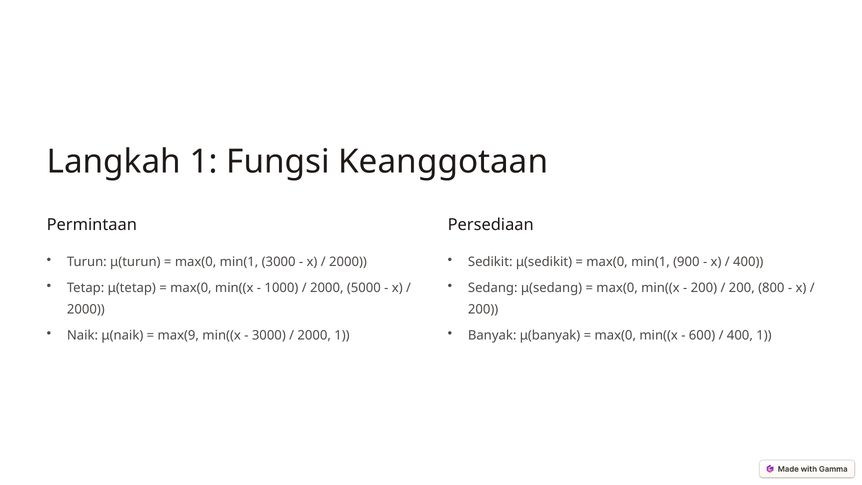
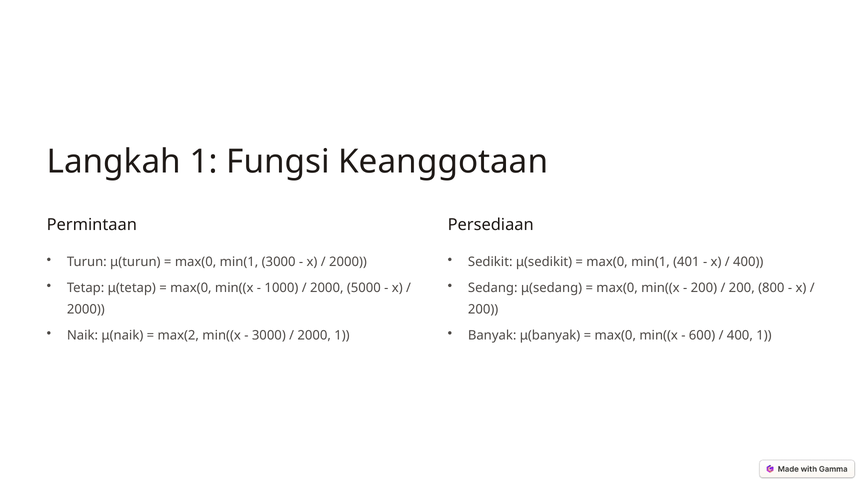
900: 900 -> 401 (686, 262)
max(9: max(9 -> max(2 (178, 335)
